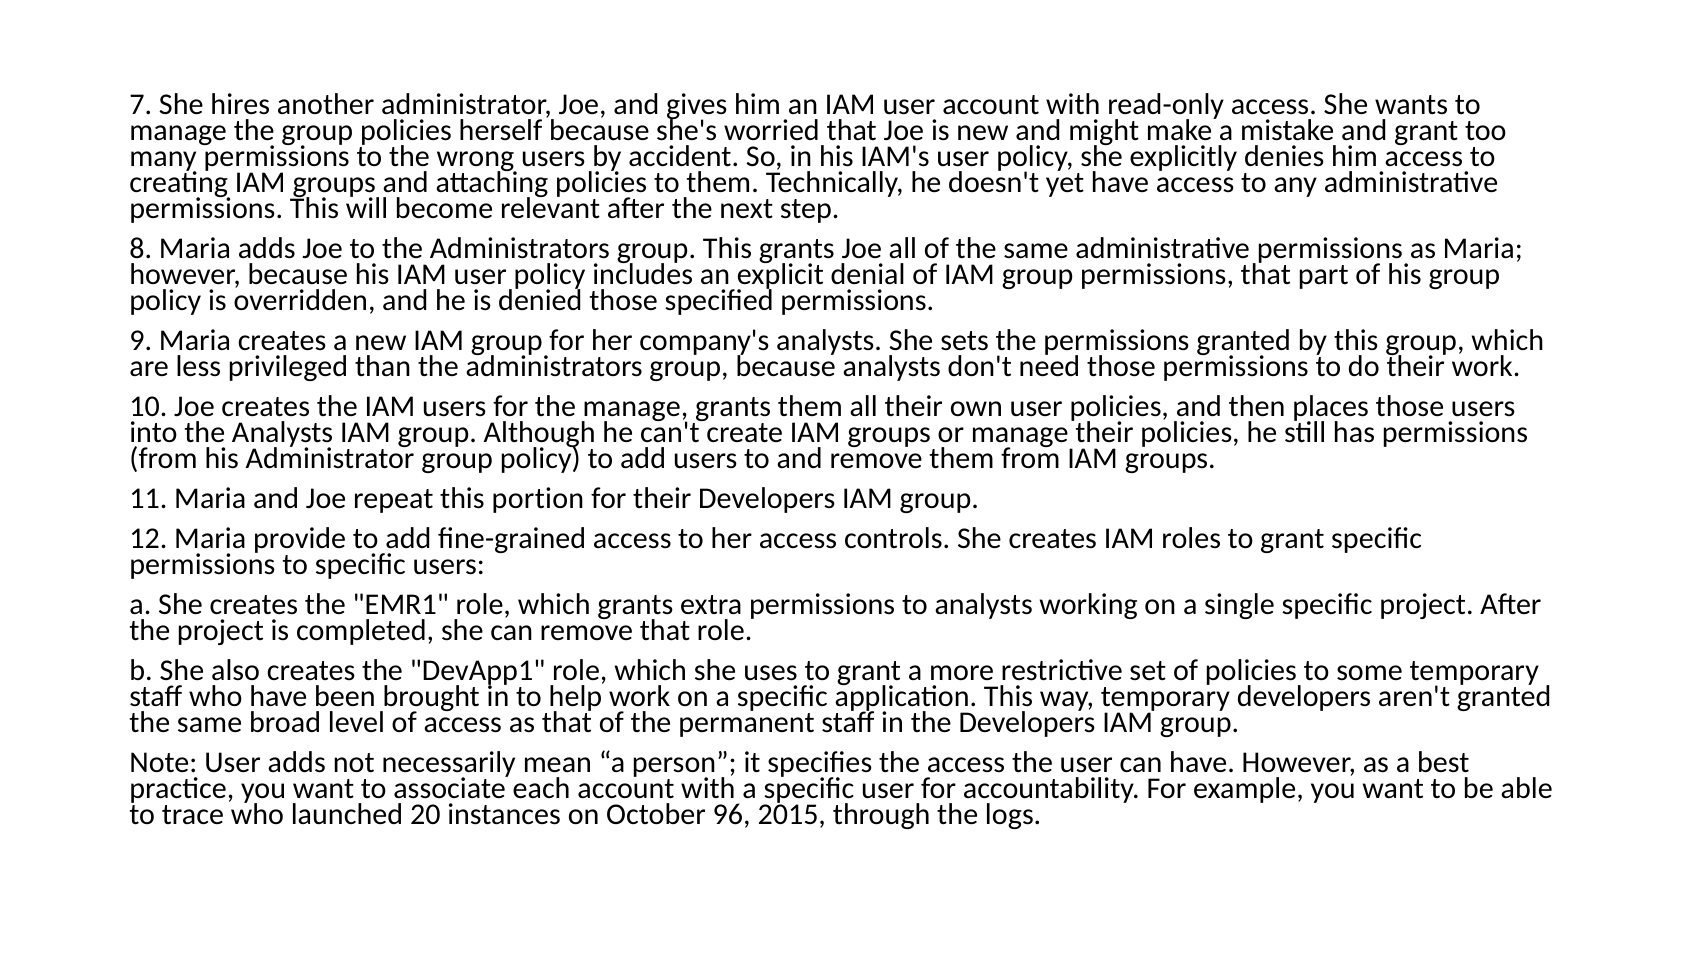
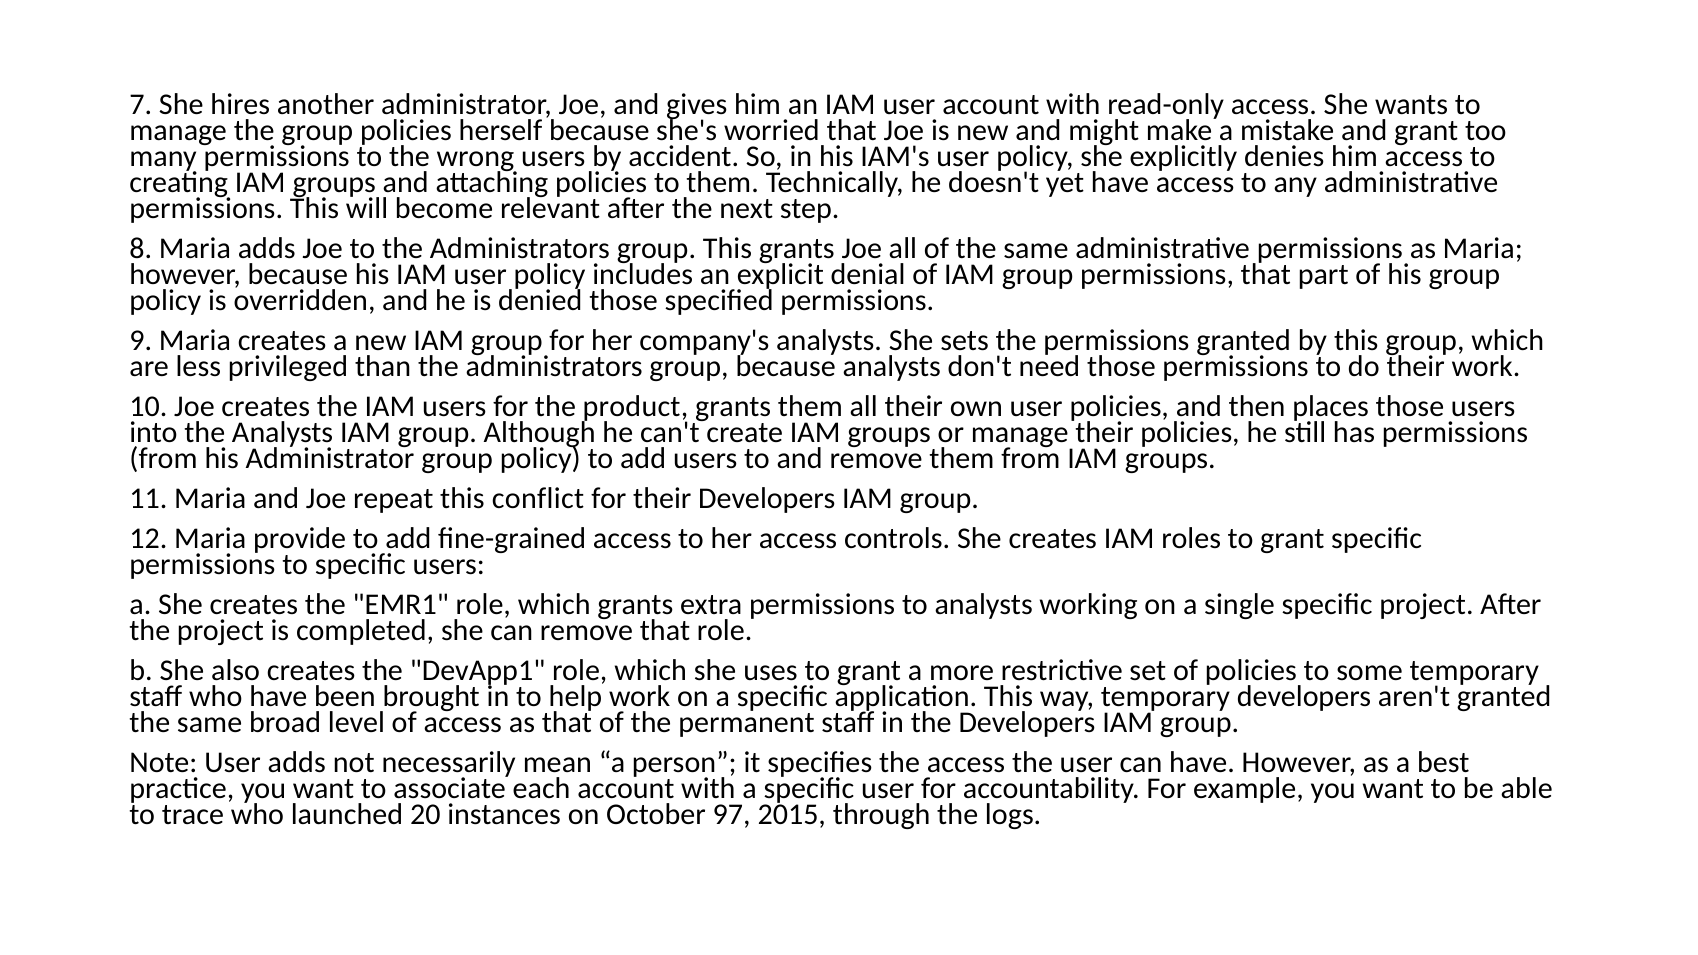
the manage: manage -> product (635, 407)
portion: portion -> conflict (538, 499)
96: 96 -> 97 (732, 815)
